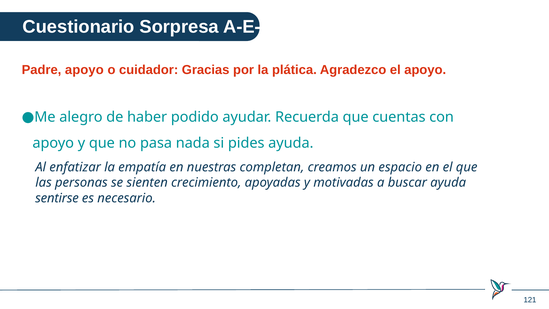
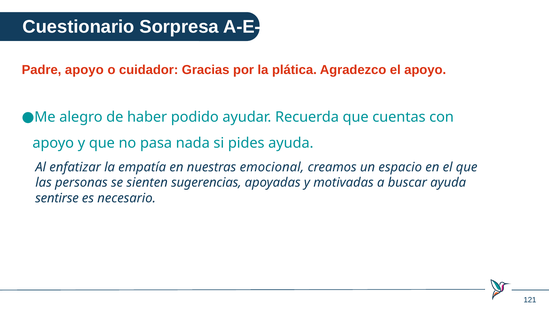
completan: completan -> emocional (272, 167)
crecimiento: crecimiento -> sugerencias (206, 183)
